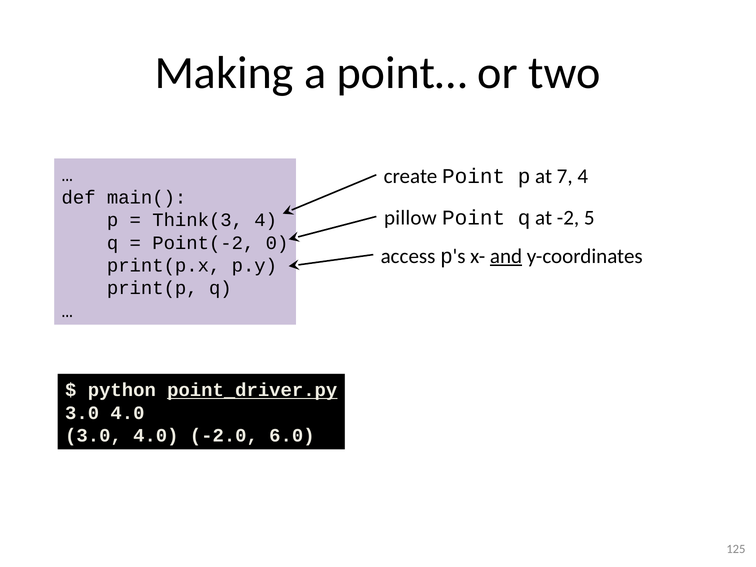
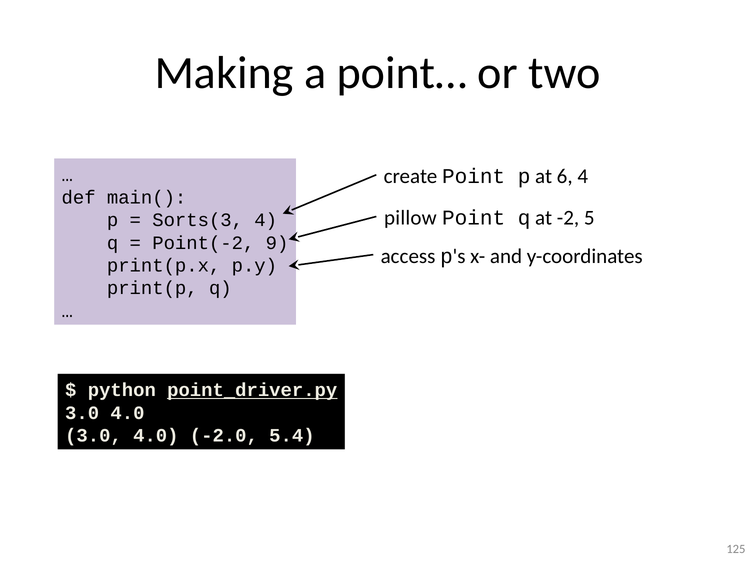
7: 7 -> 6 (565, 176)
Think(3: Think(3 -> Sorts(3 (198, 220)
0: 0 -> 9 (277, 243)
and underline: present -> none (506, 256)
6.0: 6.0 -> 5.4 (292, 436)
